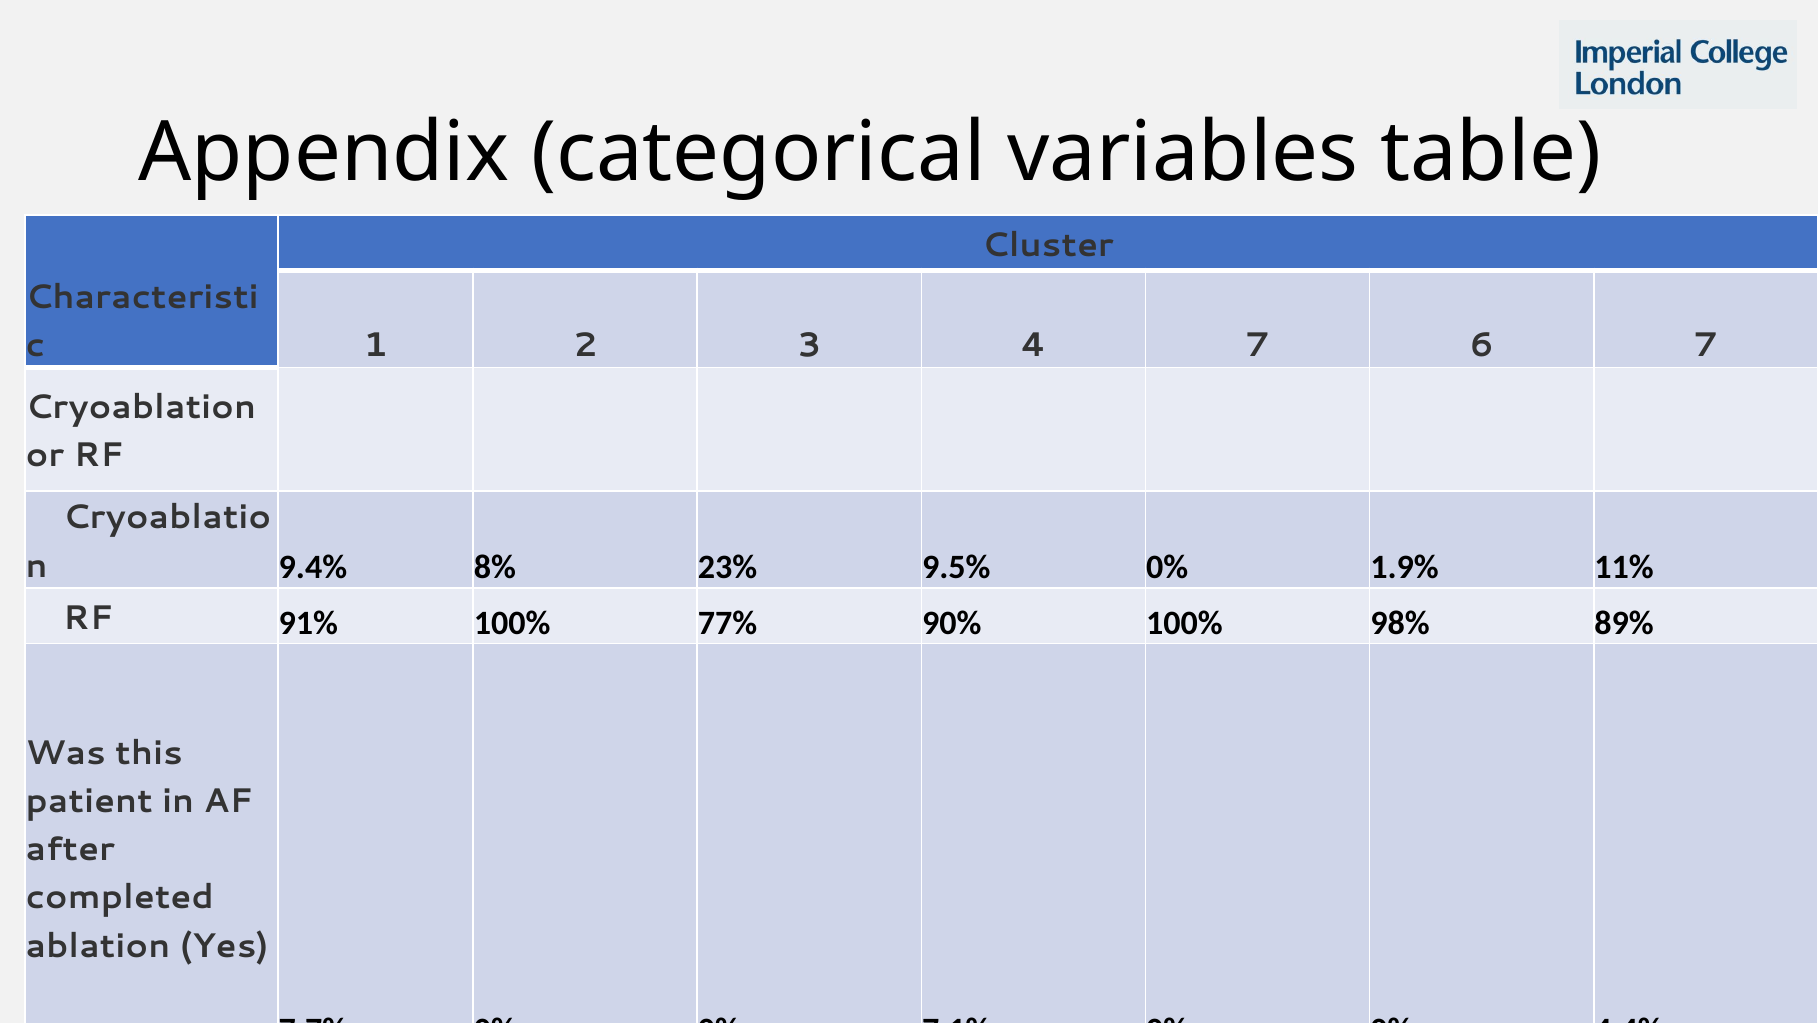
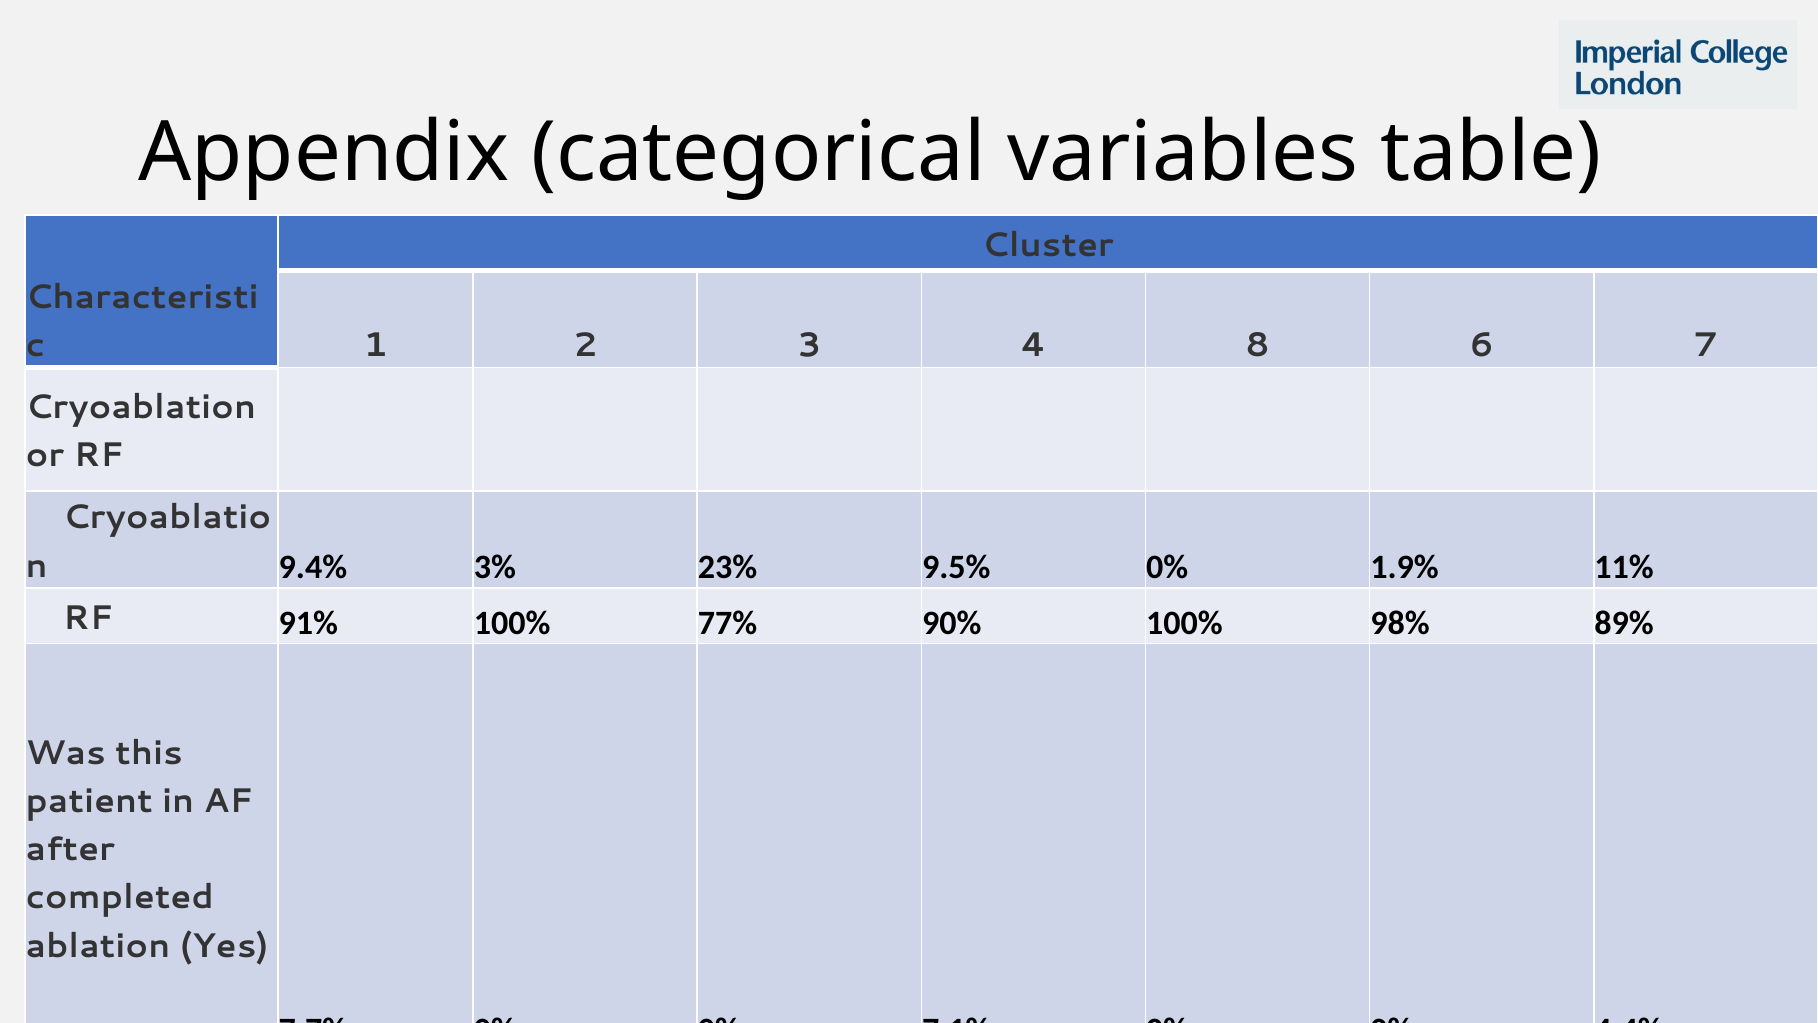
4 7: 7 -> 8 (1258, 345)
8%: 8% -> 3% (495, 567)
